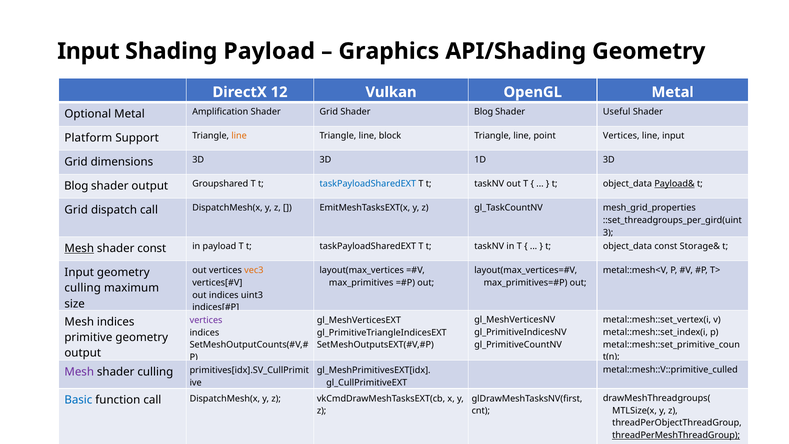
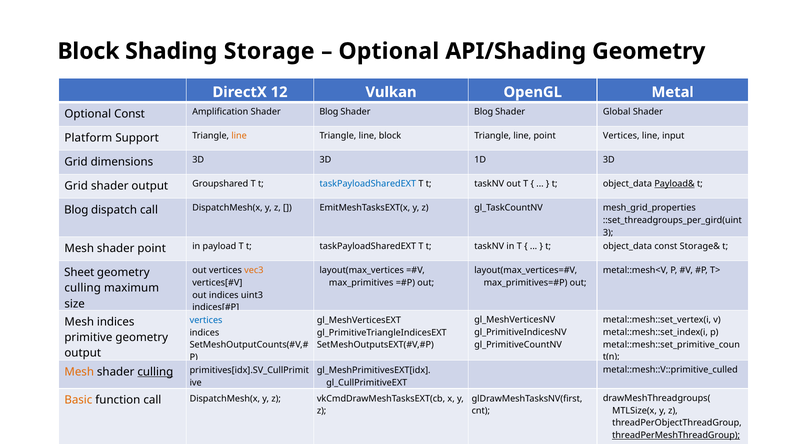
Input: Input -> Block (88, 51)
Shading Payload: Payload -> Storage (269, 51)
Graphics: Graphics -> Optional (389, 51)
Optional Metal: Metal -> Const (130, 114)
Amplification Shader Grid: Grid -> Blog (329, 112)
Useful: Useful -> Global (617, 112)
Blog: Blog -> Grid (76, 186)
Grid: Grid -> Blog (76, 210)
Mesh underline: present -> none (79, 248)
shader const: const -> point (152, 248)
Input: Input -> Sheet (79, 272)
vertices colour: purple -> blue (206, 320)
Mesh colour: purple -> orange (79, 372)
culling underline: none -> present (155, 372)
Basic colour: blue -> orange (78, 400)
